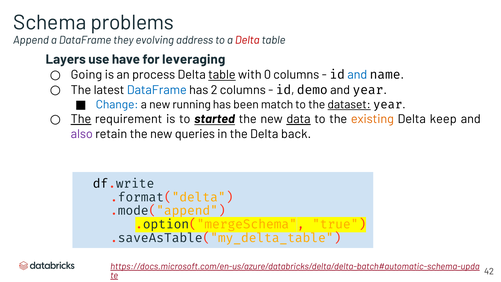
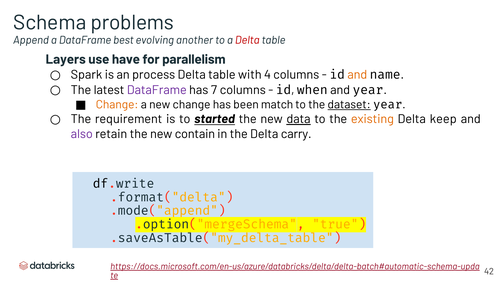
they: they -> best (123, 40)
address: address -> another (195, 40)
leveraging: leveraging -> parallelism (194, 59)
Going: Going -> Spark (86, 75)
table underline: present -> none (222, 75)
0: 0 -> 4 (268, 75)
and colour: blue -> orange (357, 75)
DataFrame colour: blue -> purple (157, 90)
2: 2 -> 7 (214, 90)
demo: demo -> when (312, 90)
Change colour: blue -> orange (117, 104)
new running: running -> change (192, 104)
The underline: present -> none (81, 119)
queries: queries -> contain (195, 134)
back: back -> carry (296, 134)
